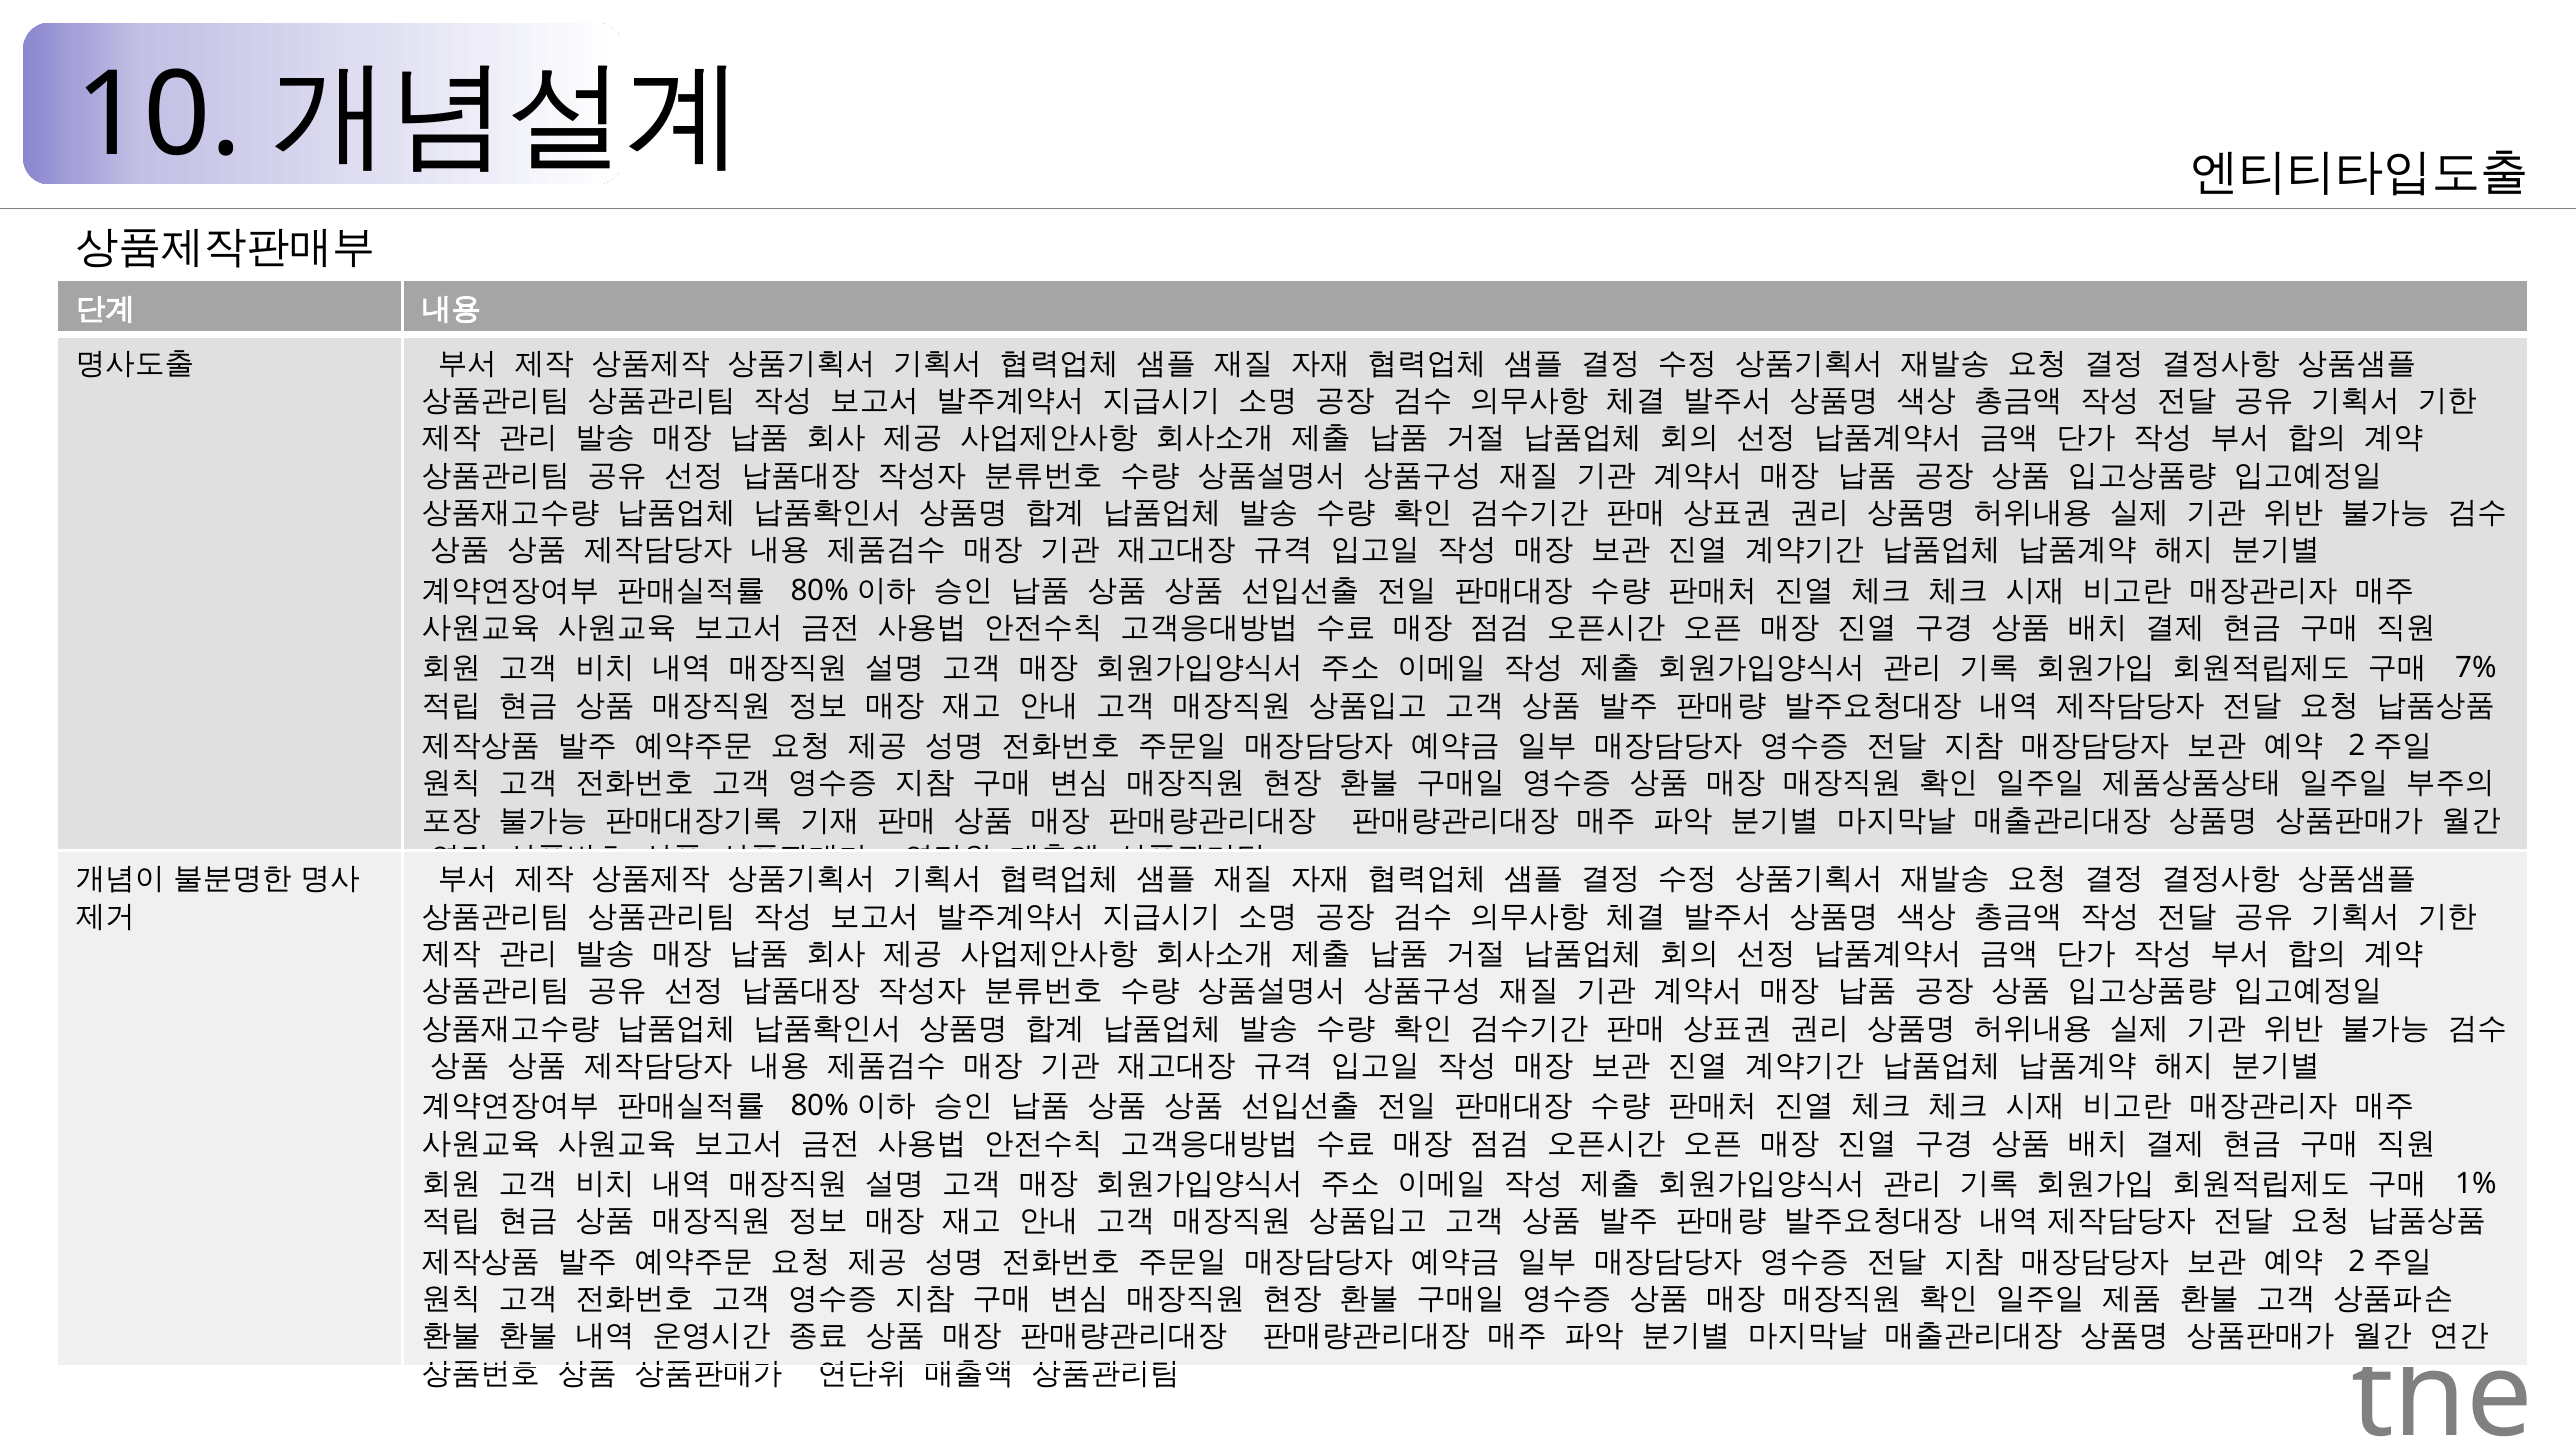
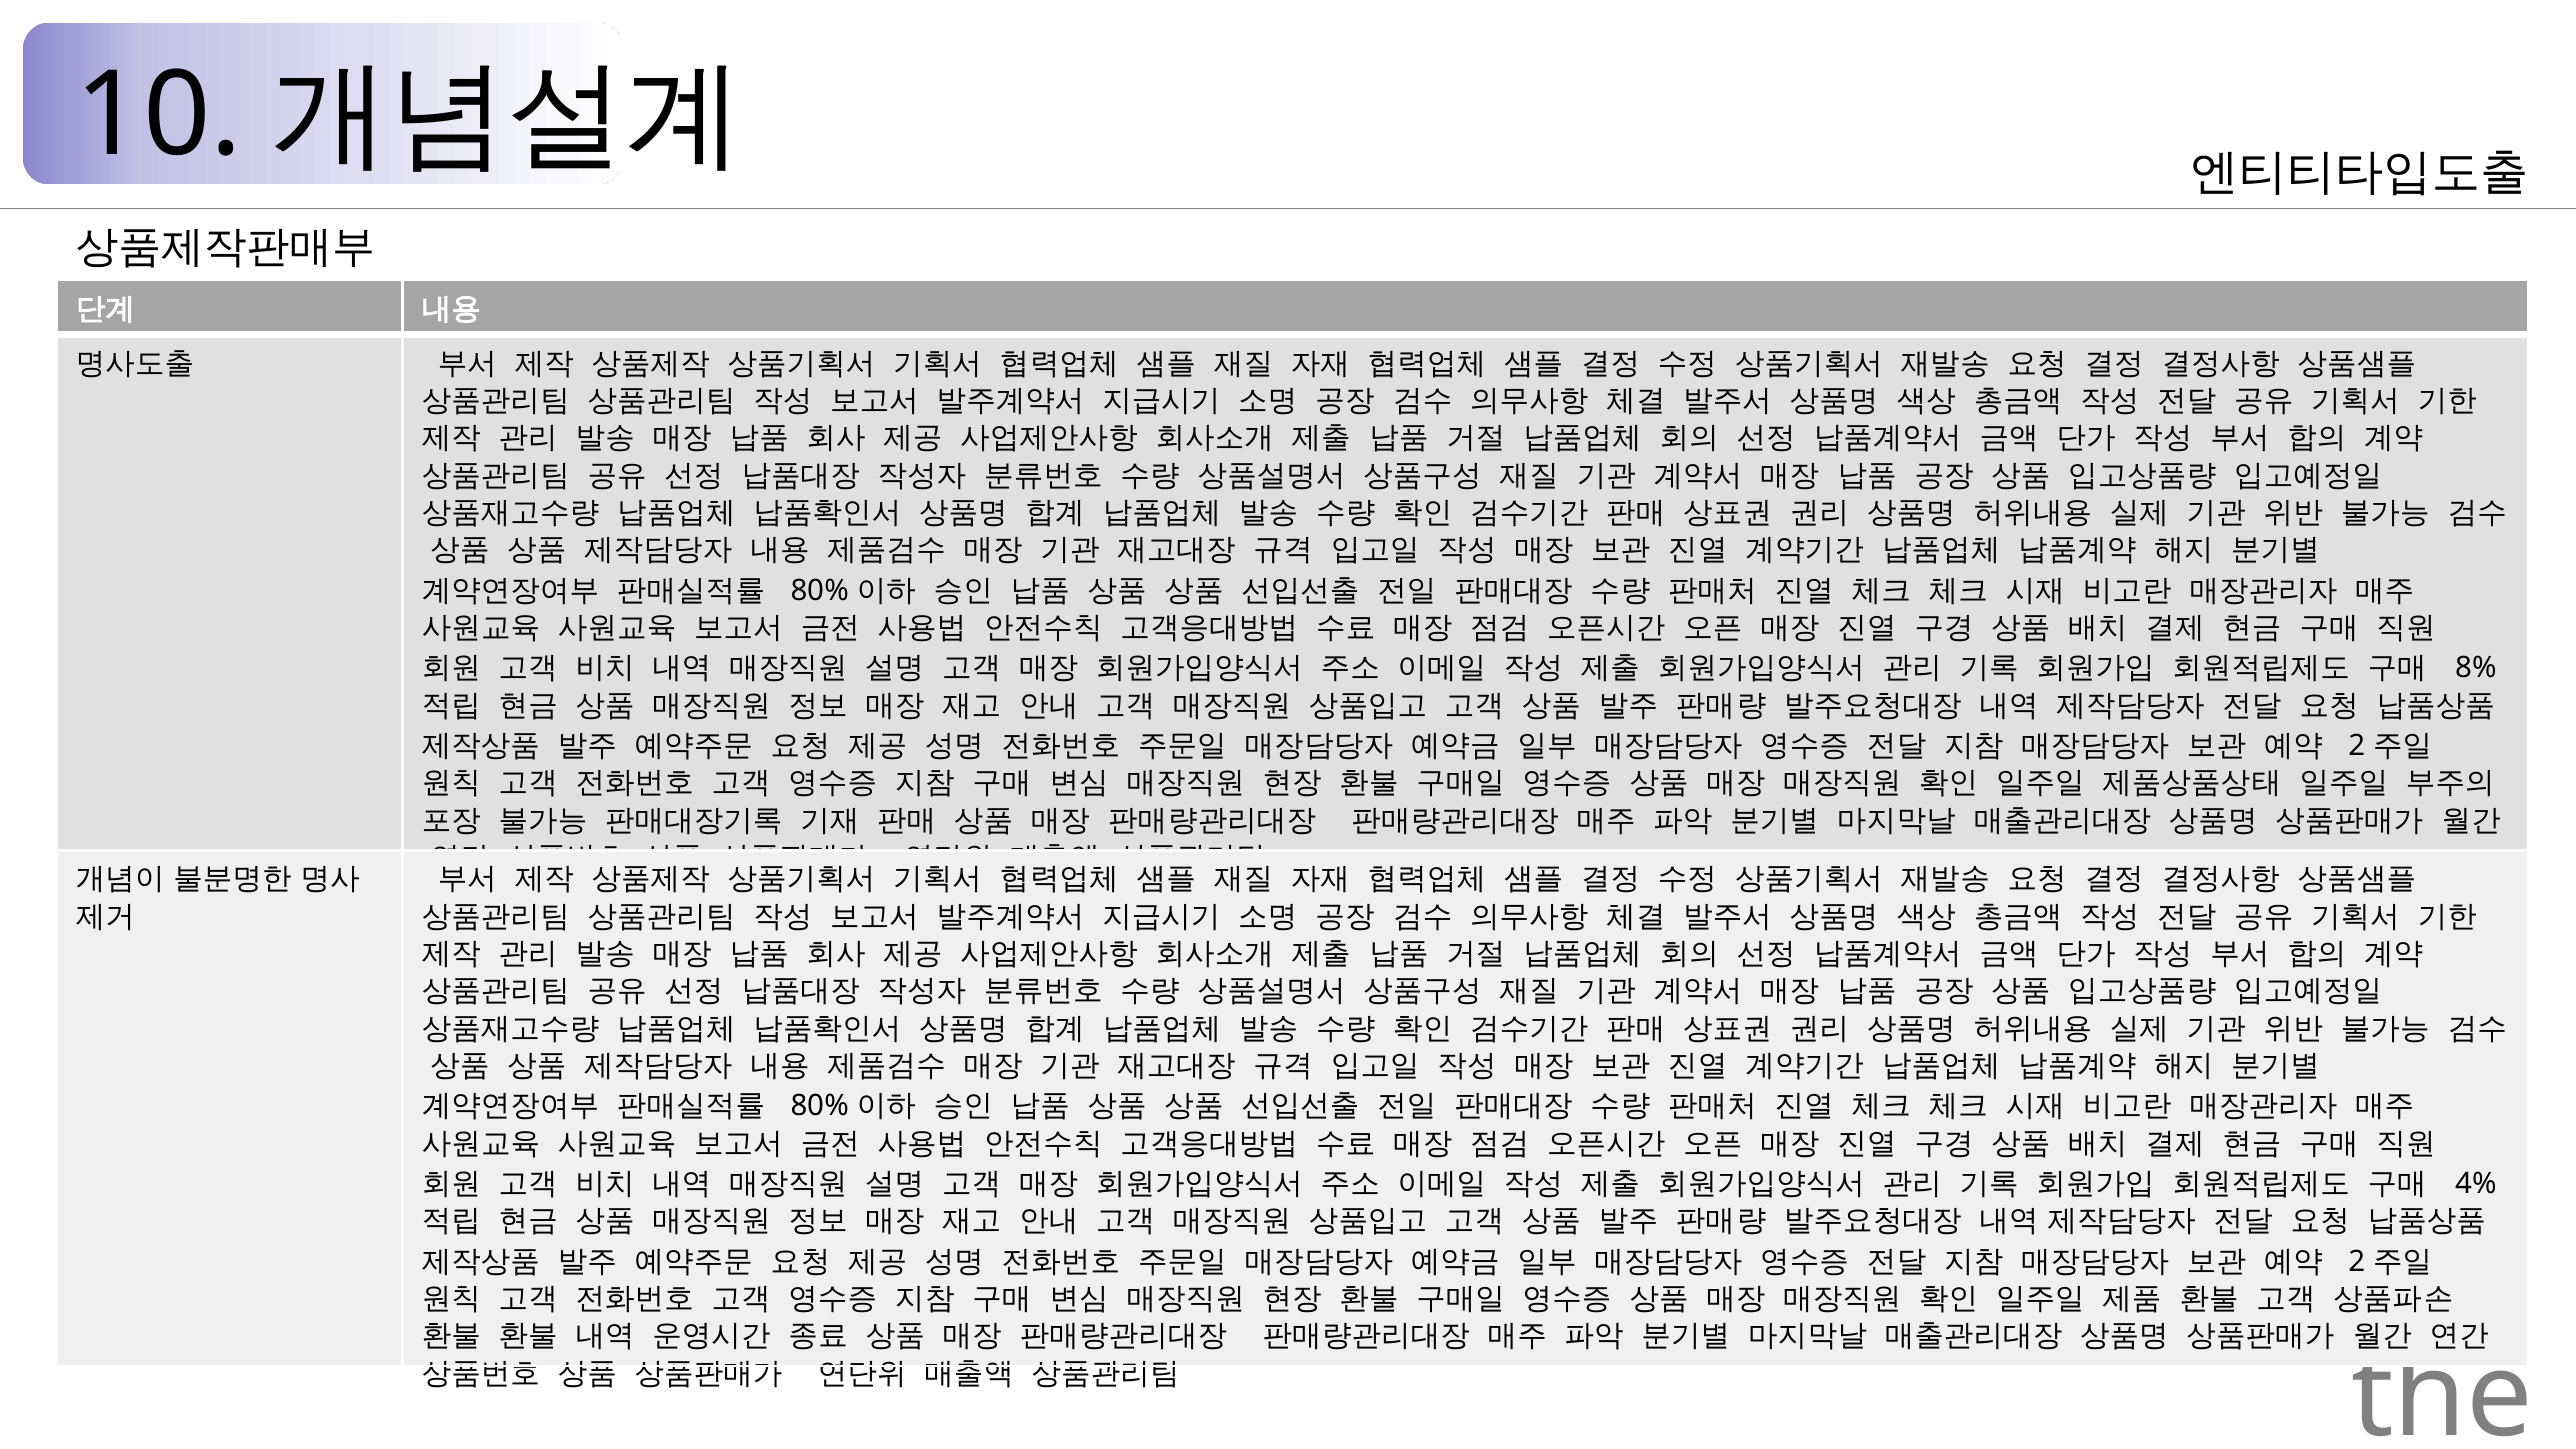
7%: 7% -> 8% (2476, 668)
1%: 1% -> 4% (2476, 1184)
